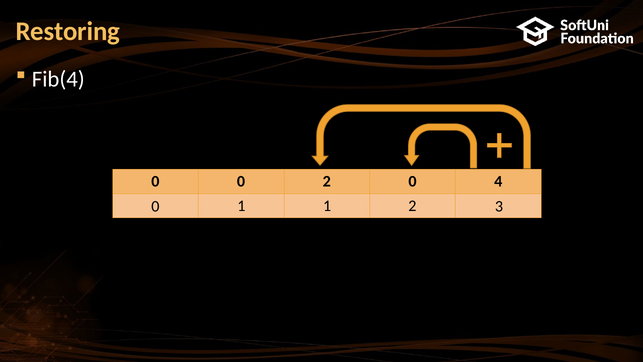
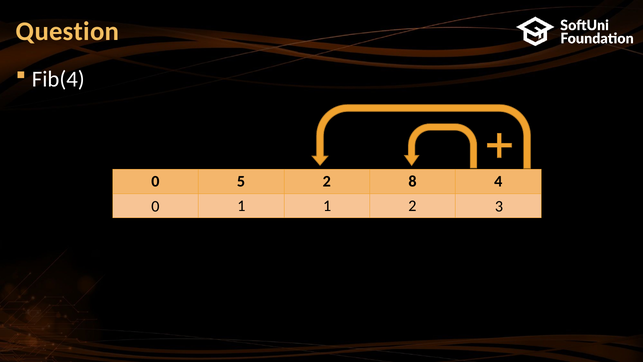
Restoring: Restoring -> Question (68, 31)
0 0: 0 -> 5 (241, 181)
2 0: 0 -> 8 (413, 181)
